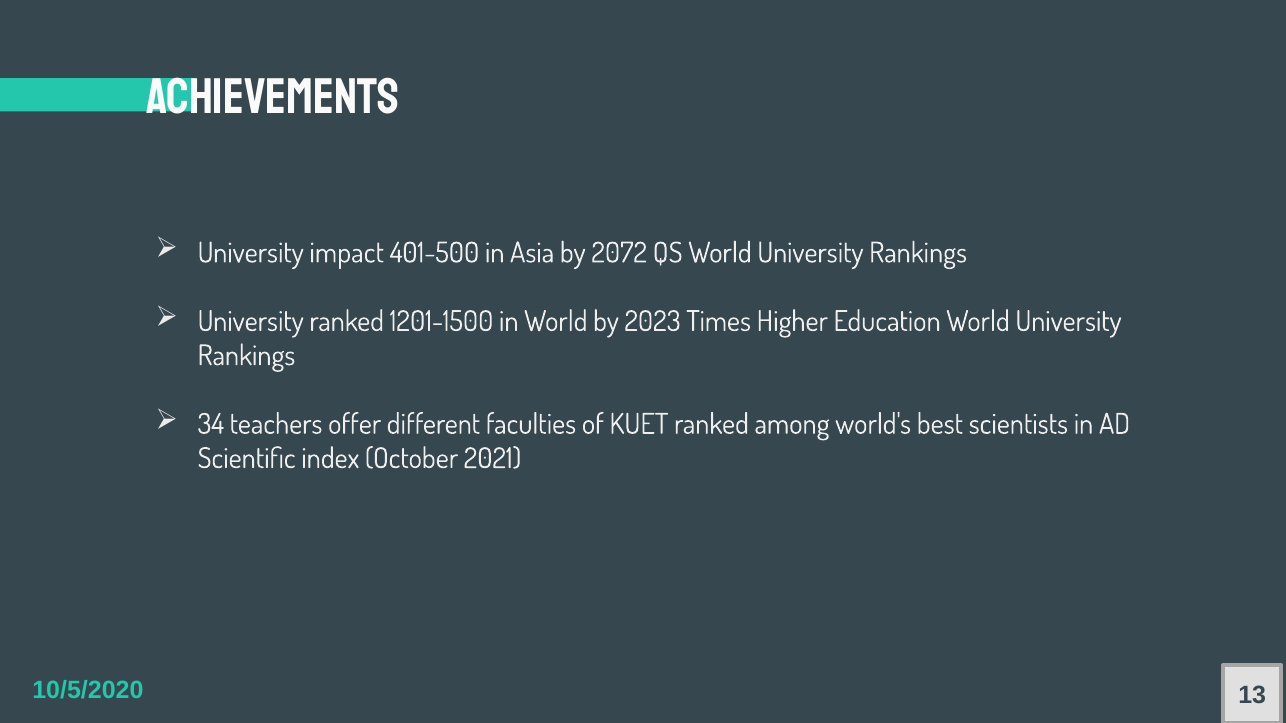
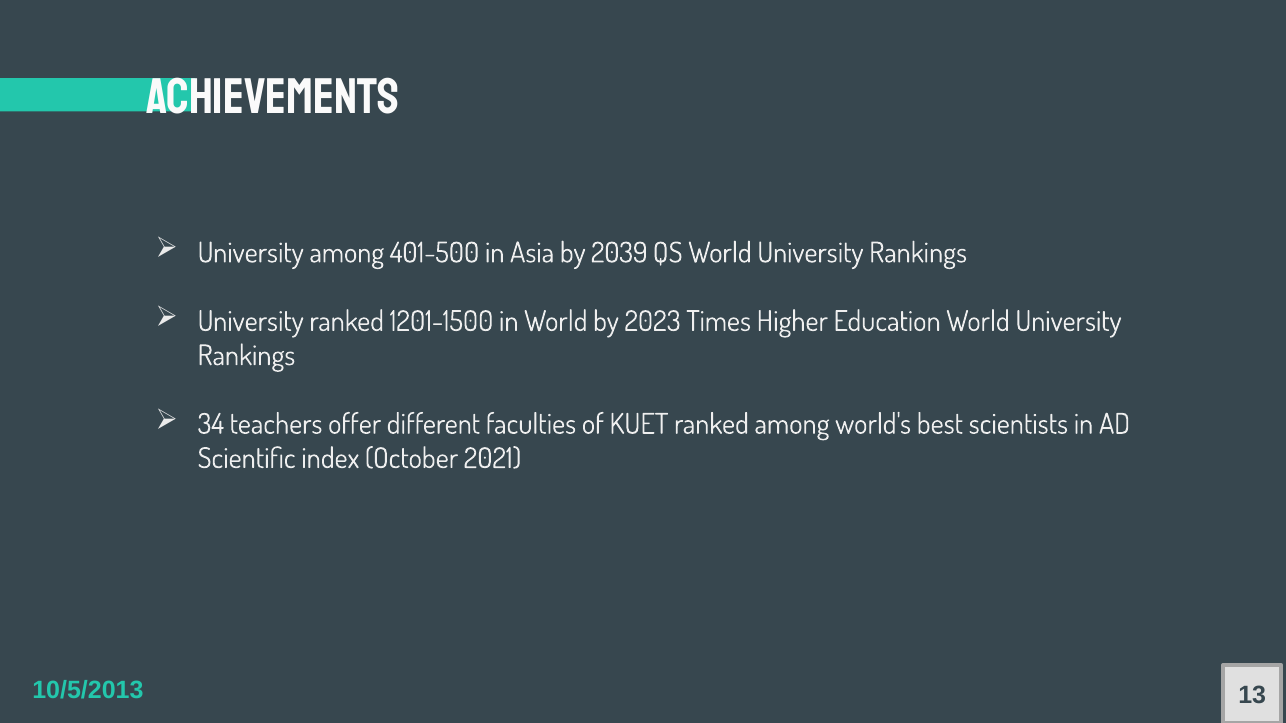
University impact: impact -> among (347, 253)
2072: 2072 -> 2039 (619, 253)
10/5/2020: 10/5/2020 -> 10/5/2013 (88, 691)
